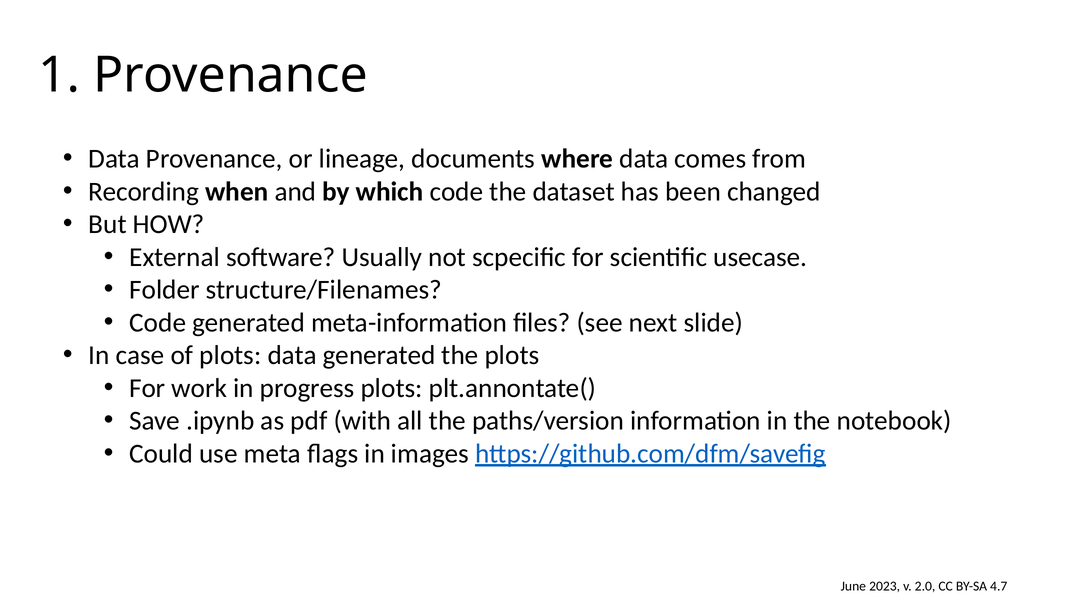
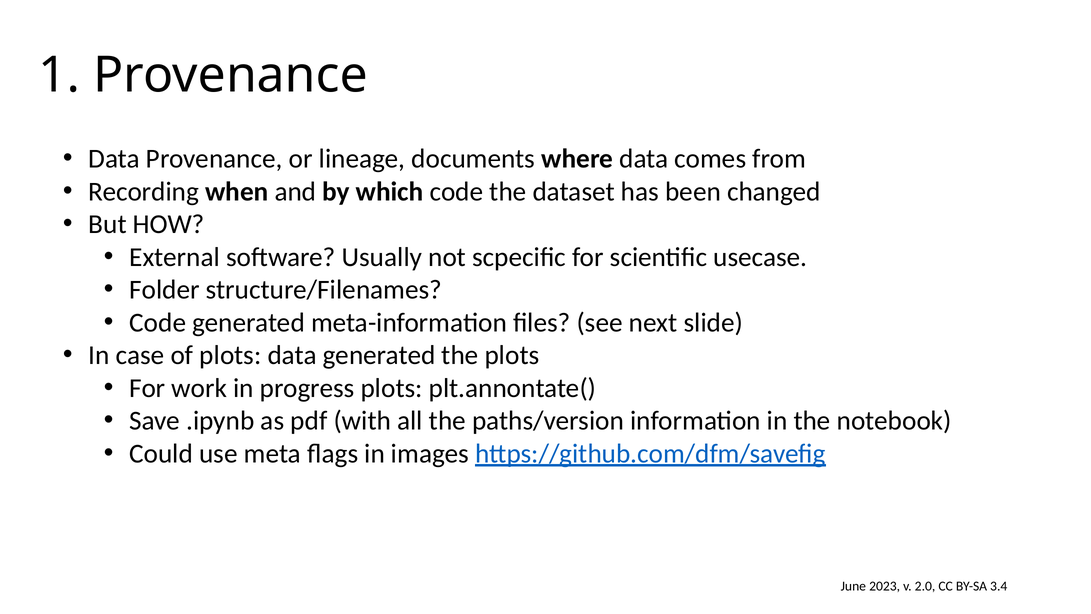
4.7: 4.7 -> 3.4 (999, 586)
